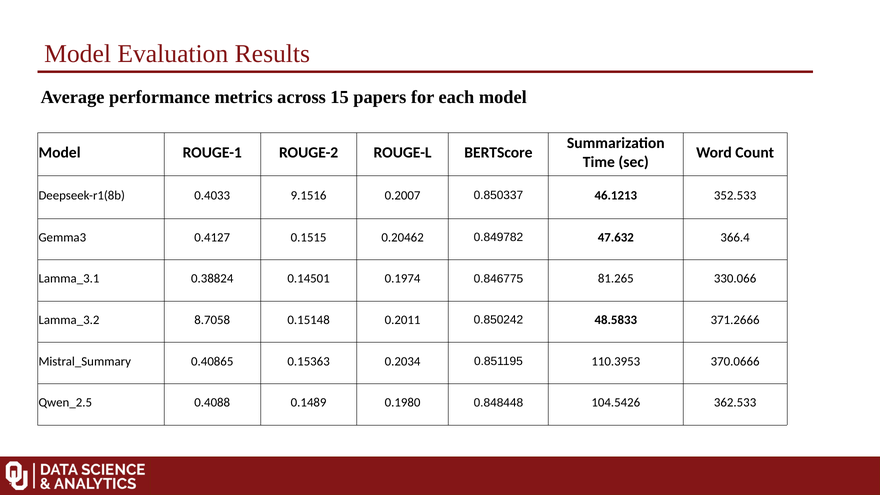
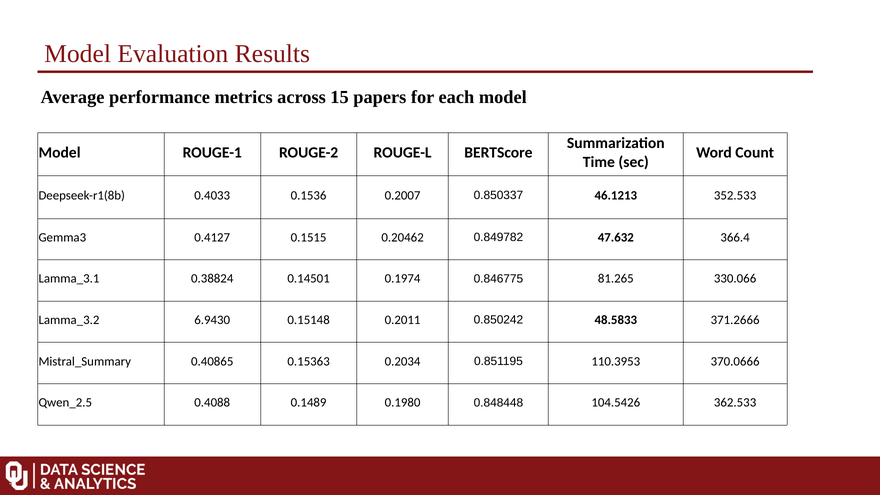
9.1516: 9.1516 -> 0.1536 (309, 195)
8.7058: 8.7058 -> 6.9430 (212, 320)
